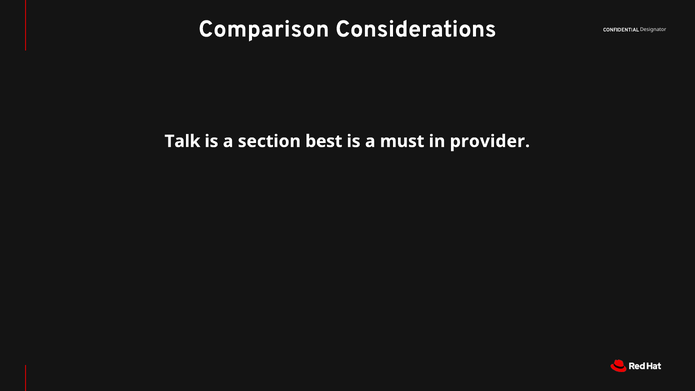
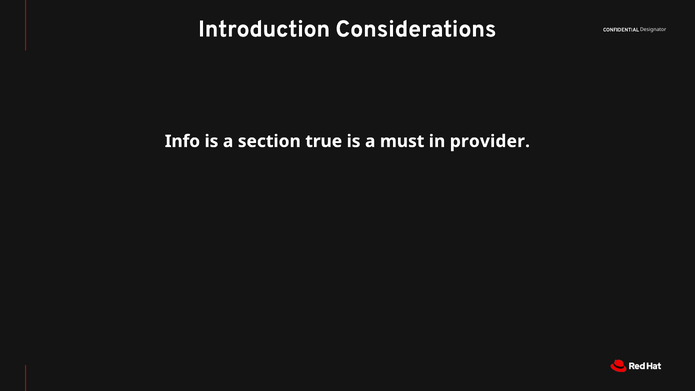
Comparison: Comparison -> Introduction (264, 29)
Talk: Talk -> Info (182, 141)
best: best -> true (324, 141)
